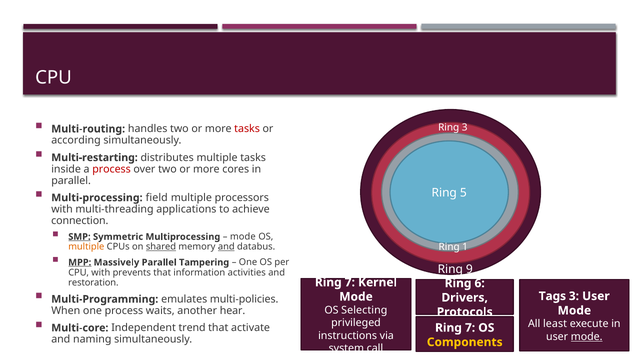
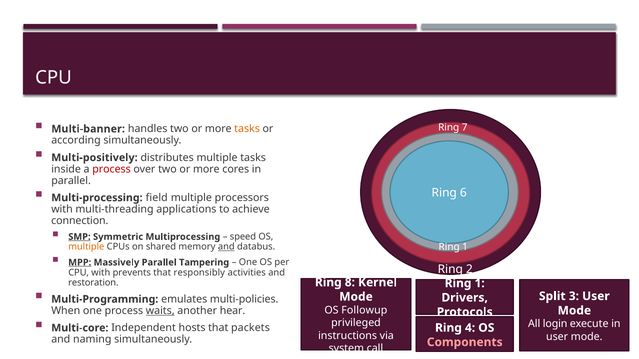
Multi-routing: Multi-routing -> Multi-banner (88, 129)
tasks colour: red -> orange (247, 129)
Ring 3: 3 -> 7 (465, 128)
Multi-restarting: Multi-restarting -> Multi-positively (94, 158)
5: 5 -> 6 (463, 193)
mode: mode -> speed (243, 237)
shared underline: present -> none (161, 247)
9: 9 -> 2 (469, 270)
information: information -> responsibly (199, 273)
7: 7 -> 8 (350, 283)
6: 6 -> 1 (480, 284)
Tags: Tags -> Split (552, 296)
Selecting: Selecting -> Followup (364, 311)
waits underline: none -> present (160, 311)
least: least -> login (555, 324)
trend: trend -> hosts (192, 328)
activate: activate -> packets (250, 328)
7: 7 -> 4 (470, 328)
mode underline: present -> none (587, 337)
Components colour: yellow -> pink (465, 343)
